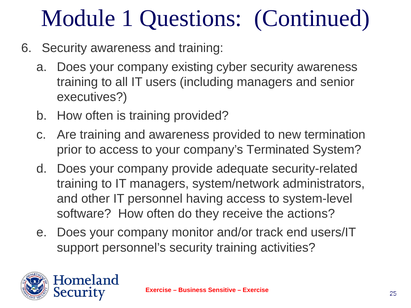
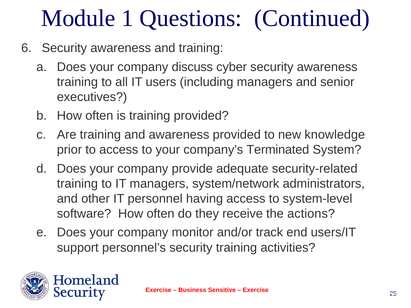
existing: existing -> discuss (192, 67)
termination: termination -> knowledge (335, 135)
